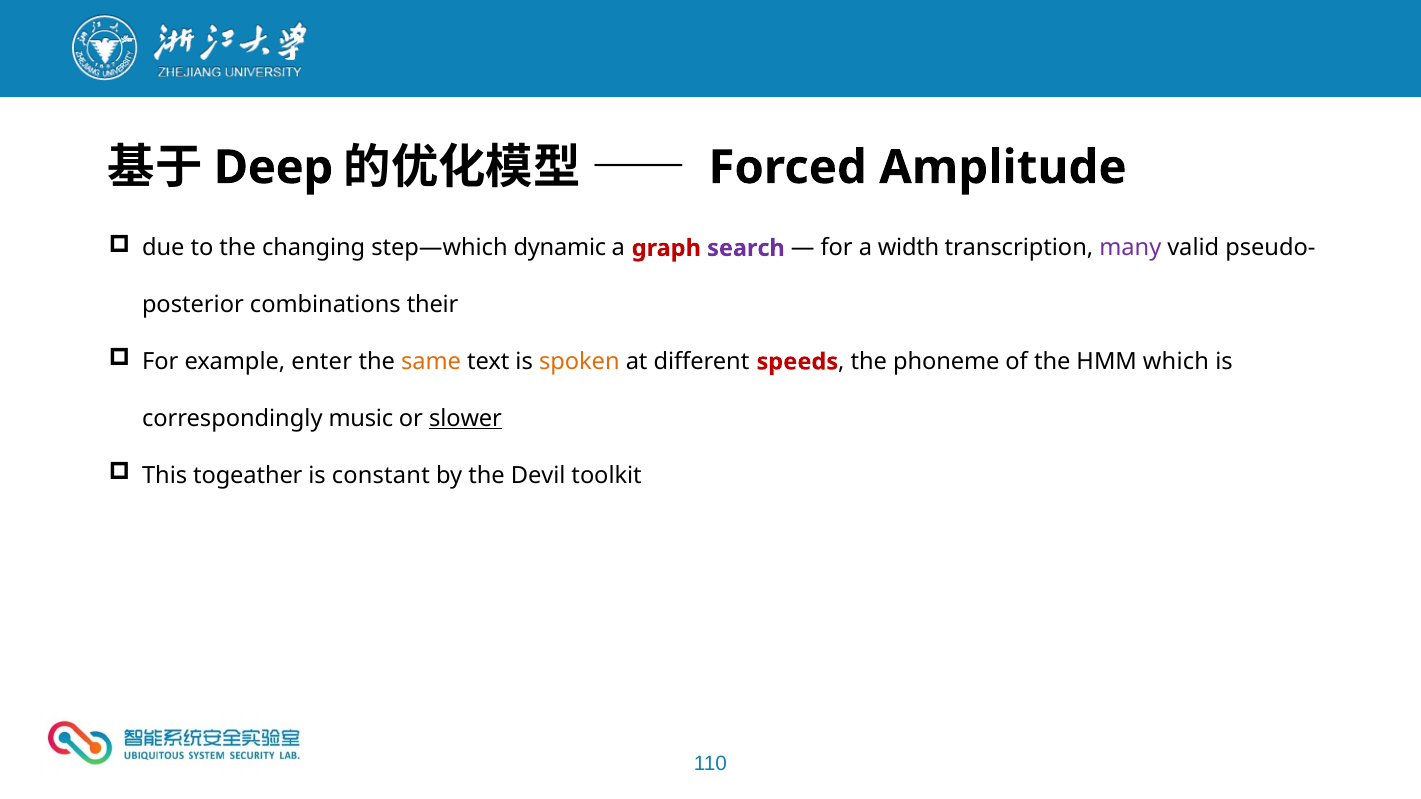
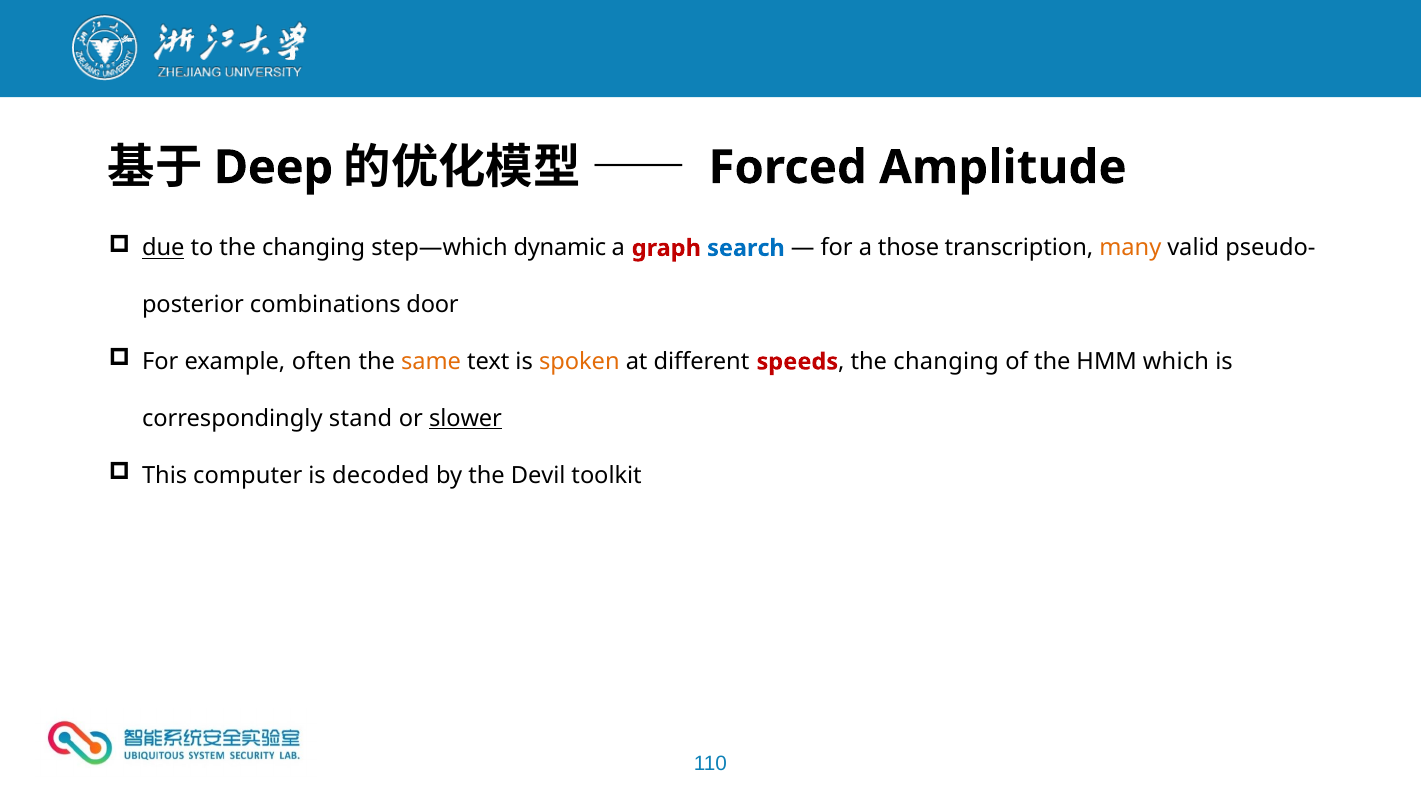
due underline: none -> present (163, 248)
search colour: purple -> blue (746, 248)
width: width -> those (909, 248)
many colour: purple -> orange (1130, 248)
their: their -> door (433, 305)
enter: enter -> often (322, 362)
speeds the phoneme: phoneme -> changing (946, 362)
music: music -> stand (361, 419)
togeather: togeather -> computer (248, 475)
constant: constant -> decoded (381, 475)
